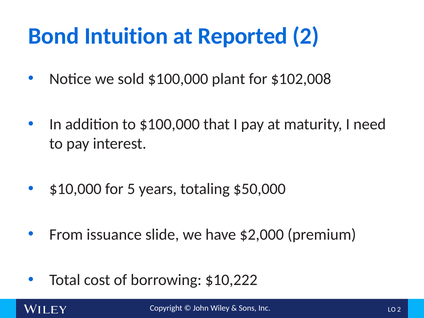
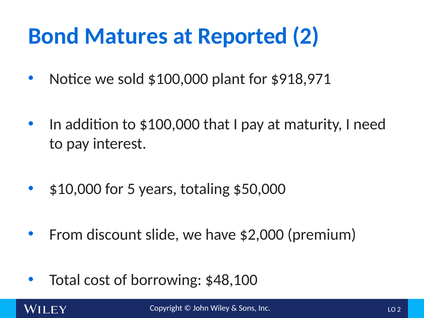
Intuition: Intuition -> Matures (126, 36)
$102,008: $102,008 -> $918,971 (301, 79)
issuance: issuance -> discount (114, 235)
$10,222: $10,222 -> $48,100 (231, 280)
